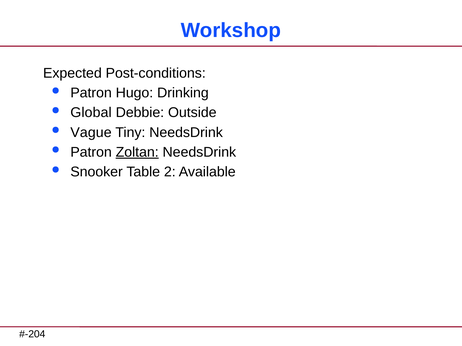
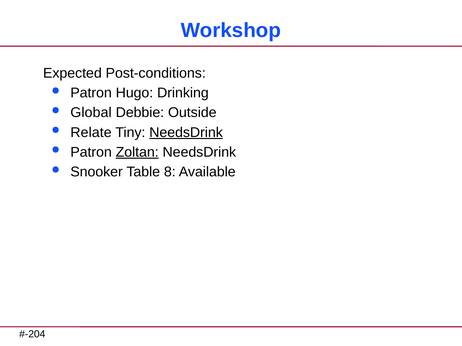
Vague: Vague -> Relate (91, 133)
NeedsDrink underline: none -> present (186, 133)
2: 2 -> 8 (170, 172)
